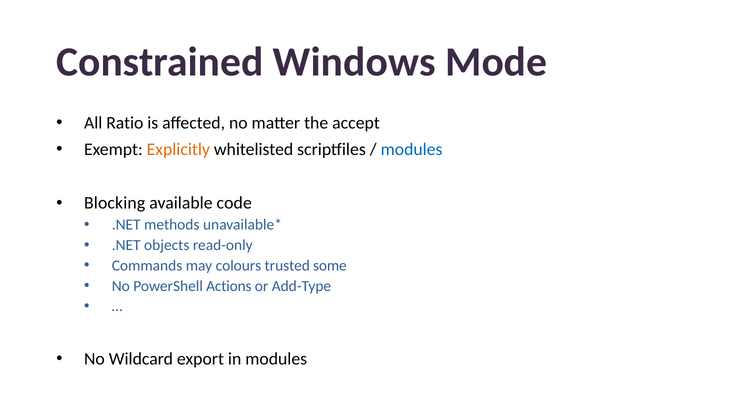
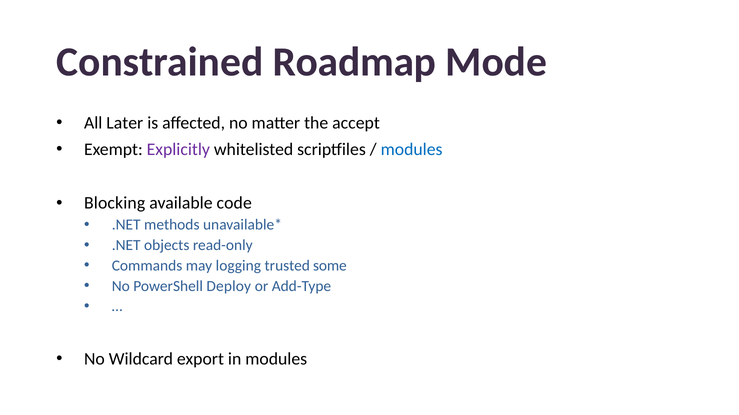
Windows: Windows -> Roadmap (355, 62)
Ratio: Ratio -> Later (125, 123)
Explicitly colour: orange -> purple (178, 150)
colours: colours -> logging (238, 266)
Actions: Actions -> Deploy (229, 286)
